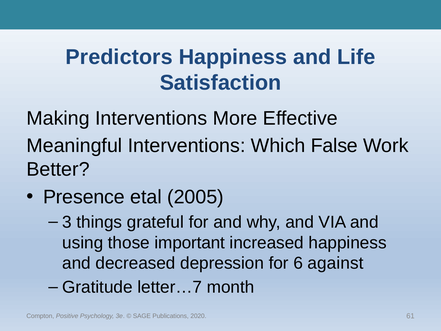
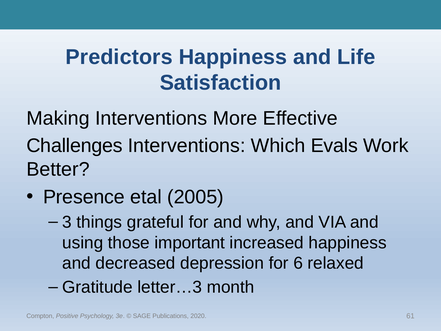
Meaningful: Meaningful -> Challenges (74, 146)
False: False -> Evals (334, 146)
against: against -> relaxed (336, 263)
letter…7: letter…7 -> letter…3 (170, 287)
